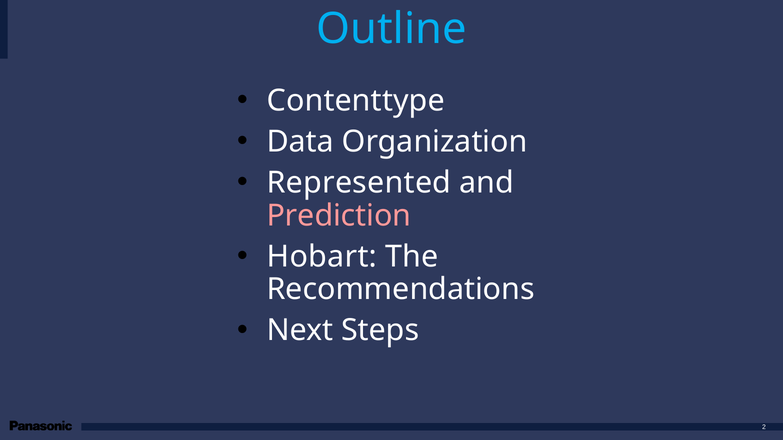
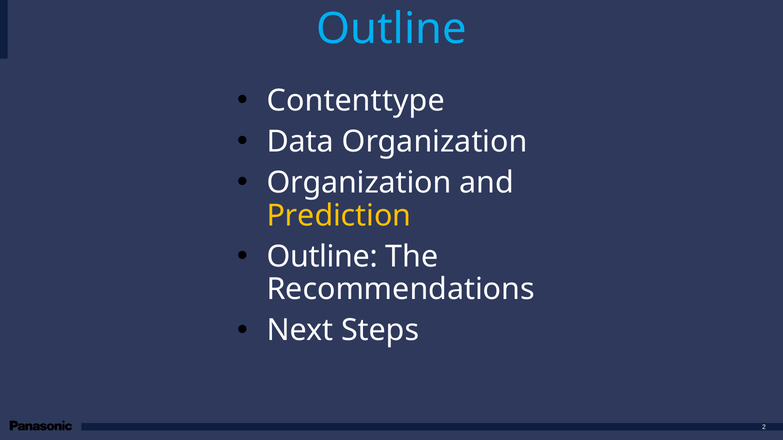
Represented: Represented -> Organization (359, 183)
Prediction colour: pink -> yellow (339, 216)
Hobart: Hobart -> Outline (322, 257)
